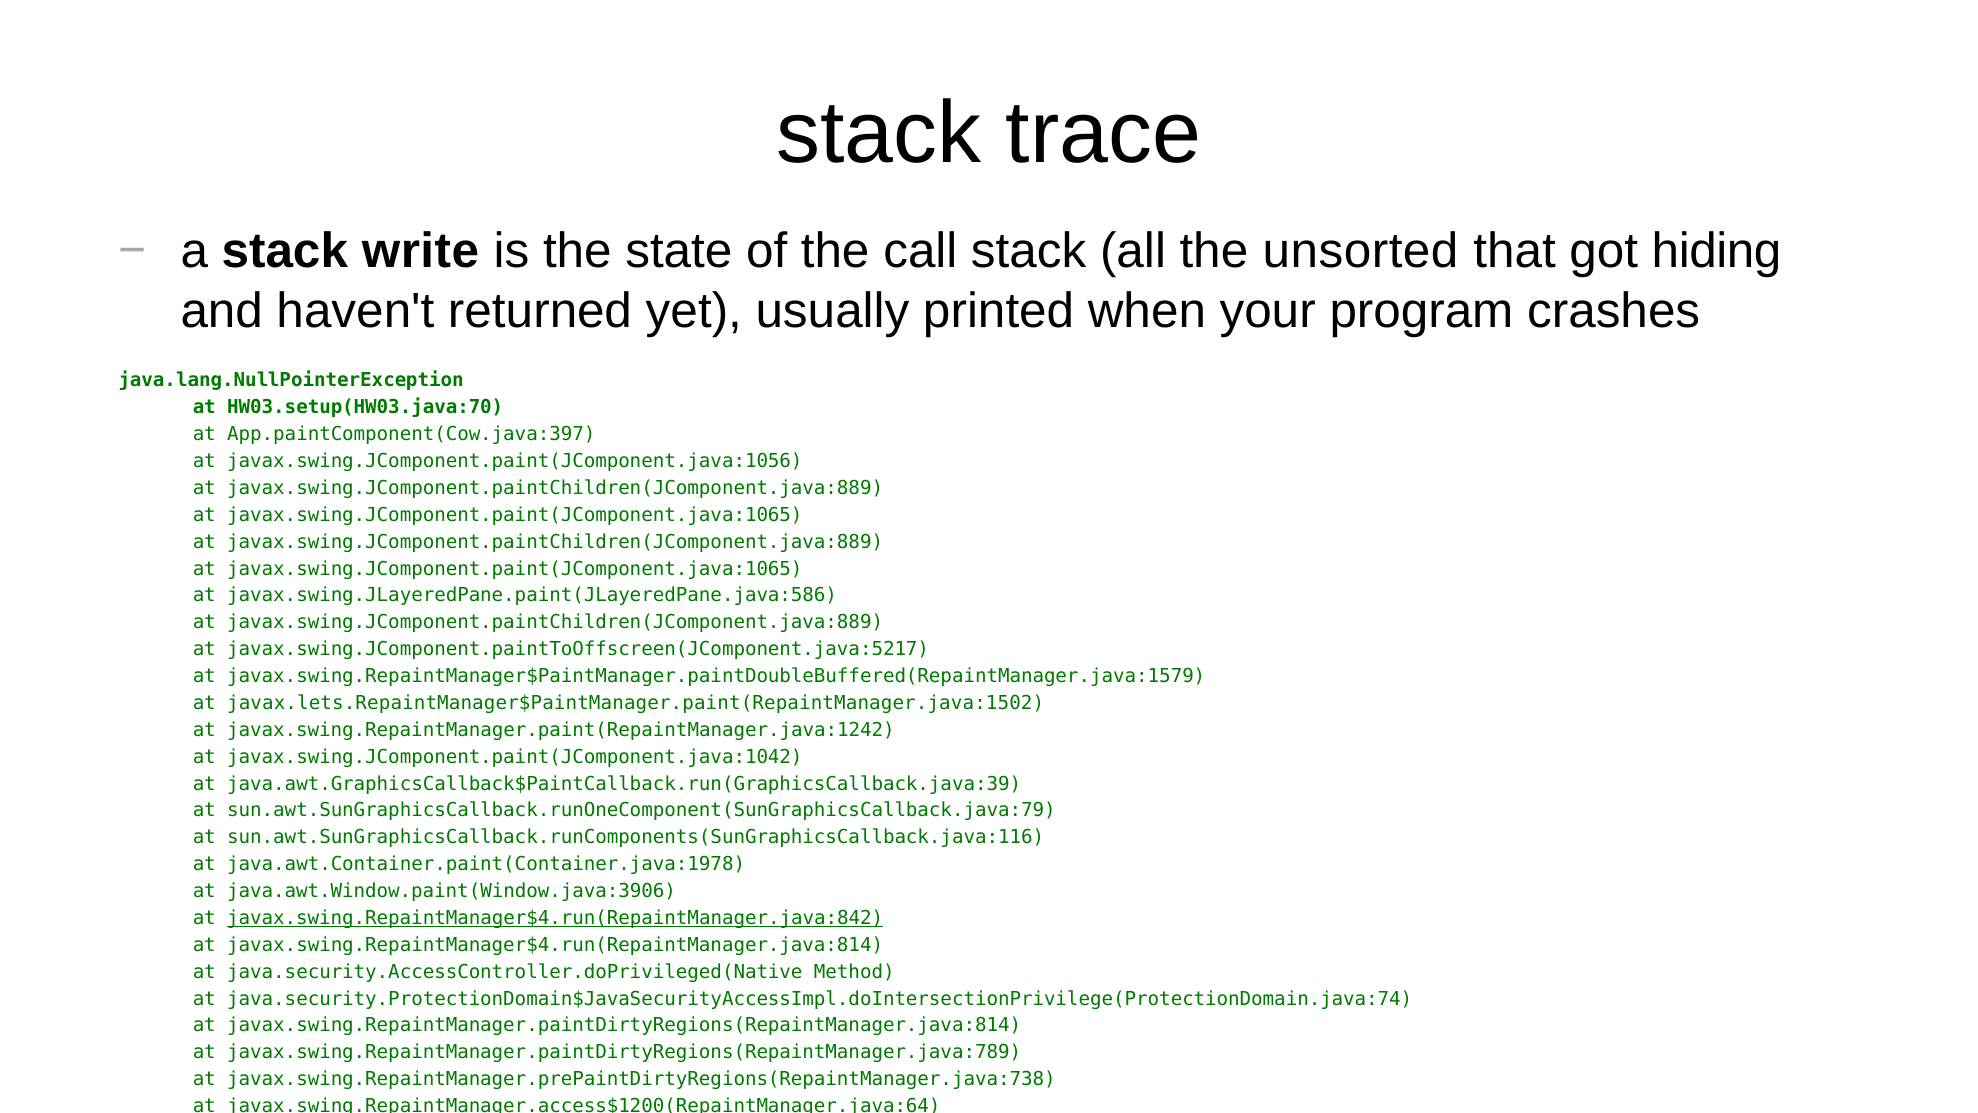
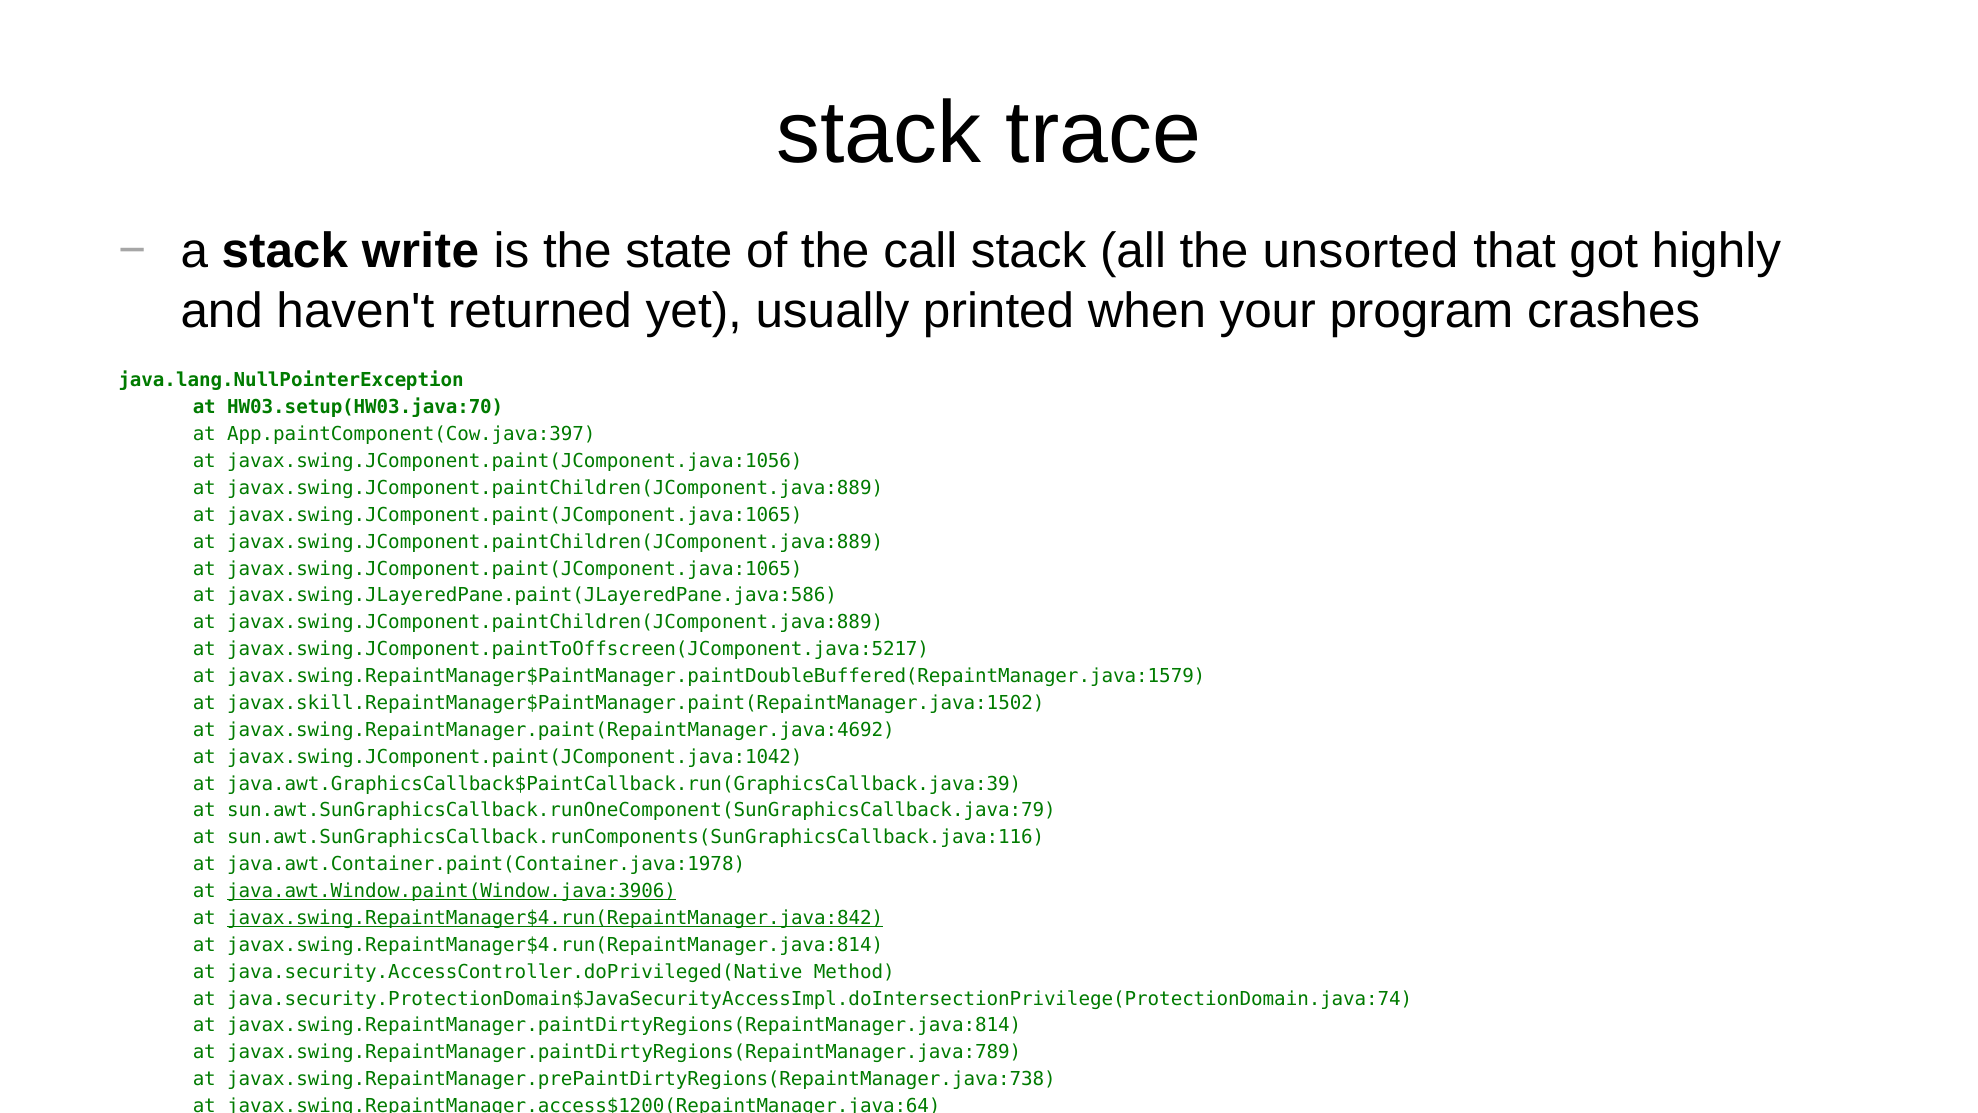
hiding: hiding -> highly (1716, 251)
javax.lets.RepaintManager$PaintManager.paint(RepaintManager.java:1502: javax.lets.RepaintManager$PaintManager.paint(RepaintManager.java:1502 -> javax.skill.RepaintManager$PaintManager.paint(RepaintManager.java:1502 (636, 703)
javax.swing.RepaintManager.paint(RepaintManager.java:1242: javax.swing.RepaintManager.paint(RepaintManager.java:1242 -> javax.swing.RepaintManager.paint(RepaintManager.java:4692 (561, 730)
java.awt.Window.paint(Window.java:3906 underline: none -> present (452, 891)
